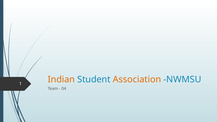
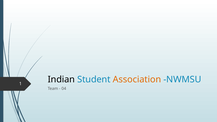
Indian colour: orange -> black (61, 79)
